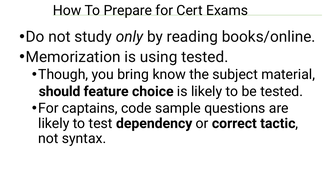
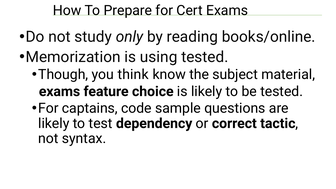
bring: bring -> think (133, 75)
should: should -> exams (59, 91)
